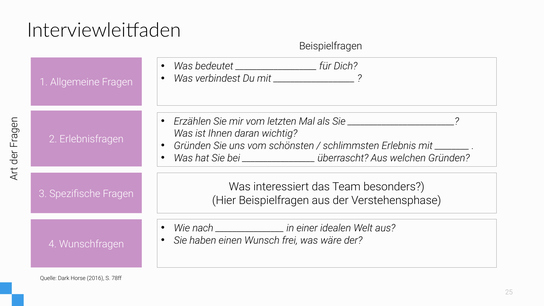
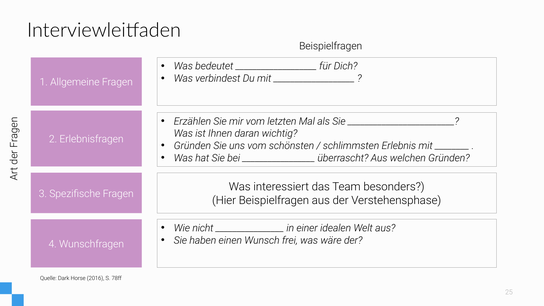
nach: nach -> nicht (203, 228)
